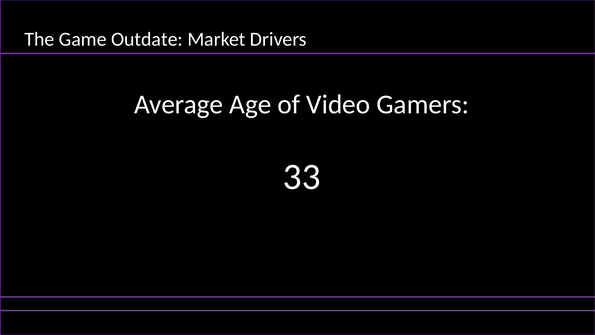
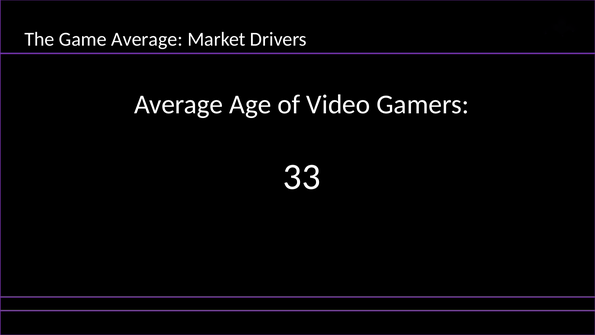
Game Outdate: Outdate -> Average (147, 39)
